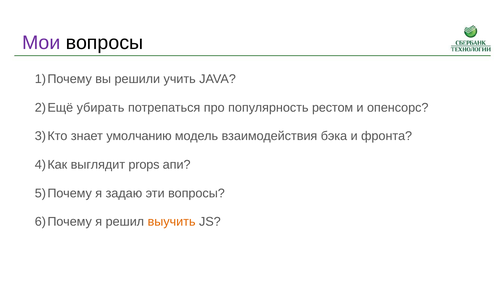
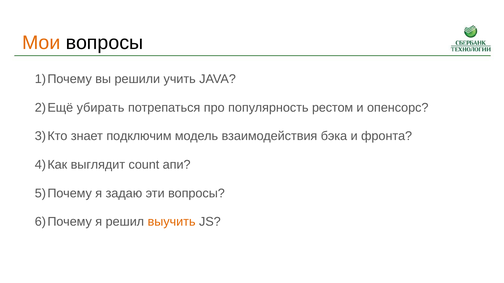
Мои colour: purple -> orange (41, 43)
умолчанию: умолчанию -> подключим (139, 136)
props: props -> count (144, 165)
